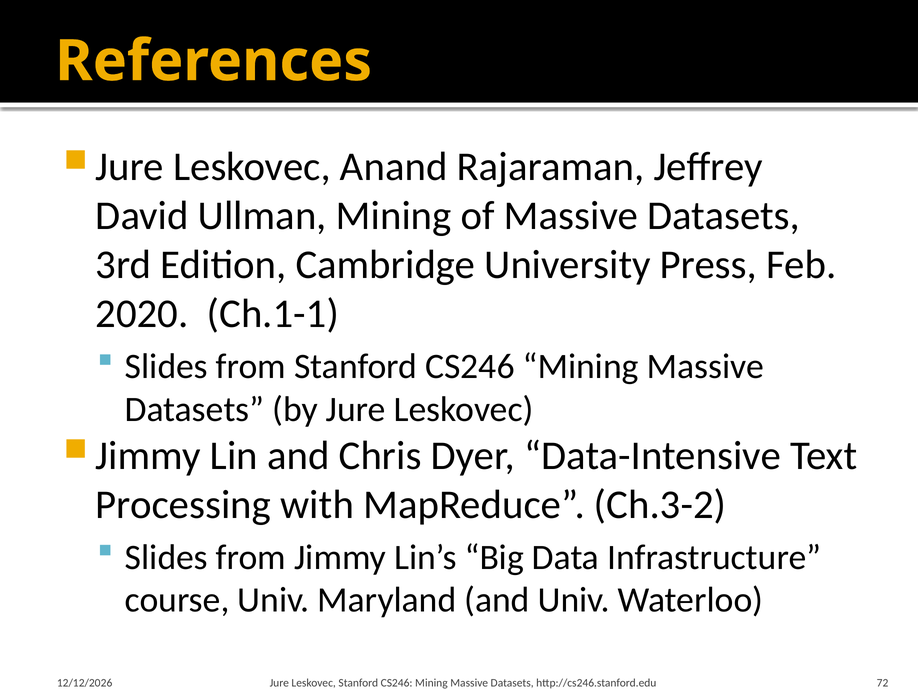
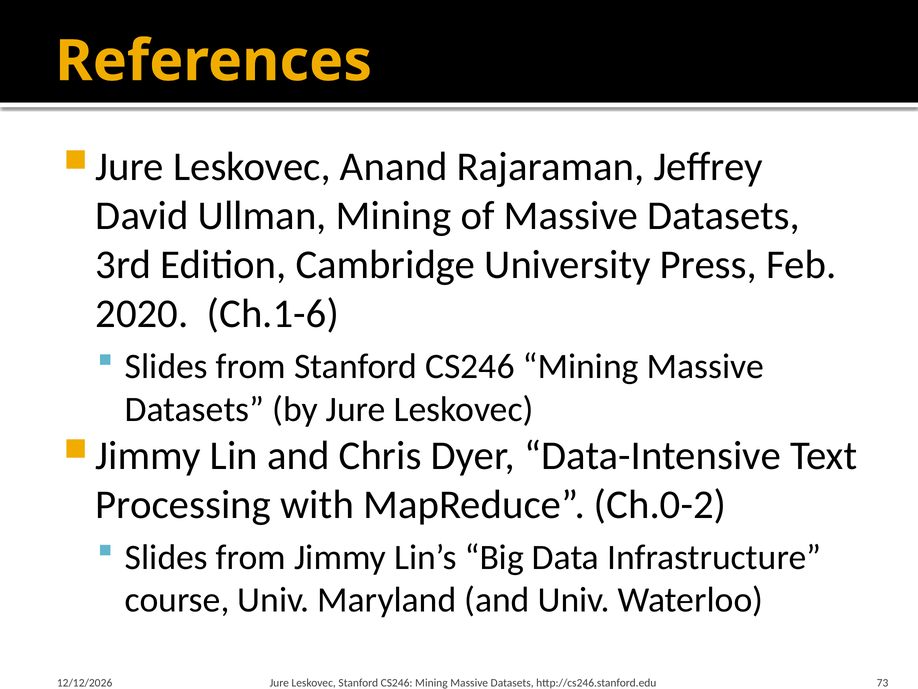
Ch.1-1: Ch.1-1 -> Ch.1-6 (273, 314)
Ch.3-2: Ch.3-2 -> Ch.0-2 (660, 504)
72: 72 -> 73 (883, 682)
